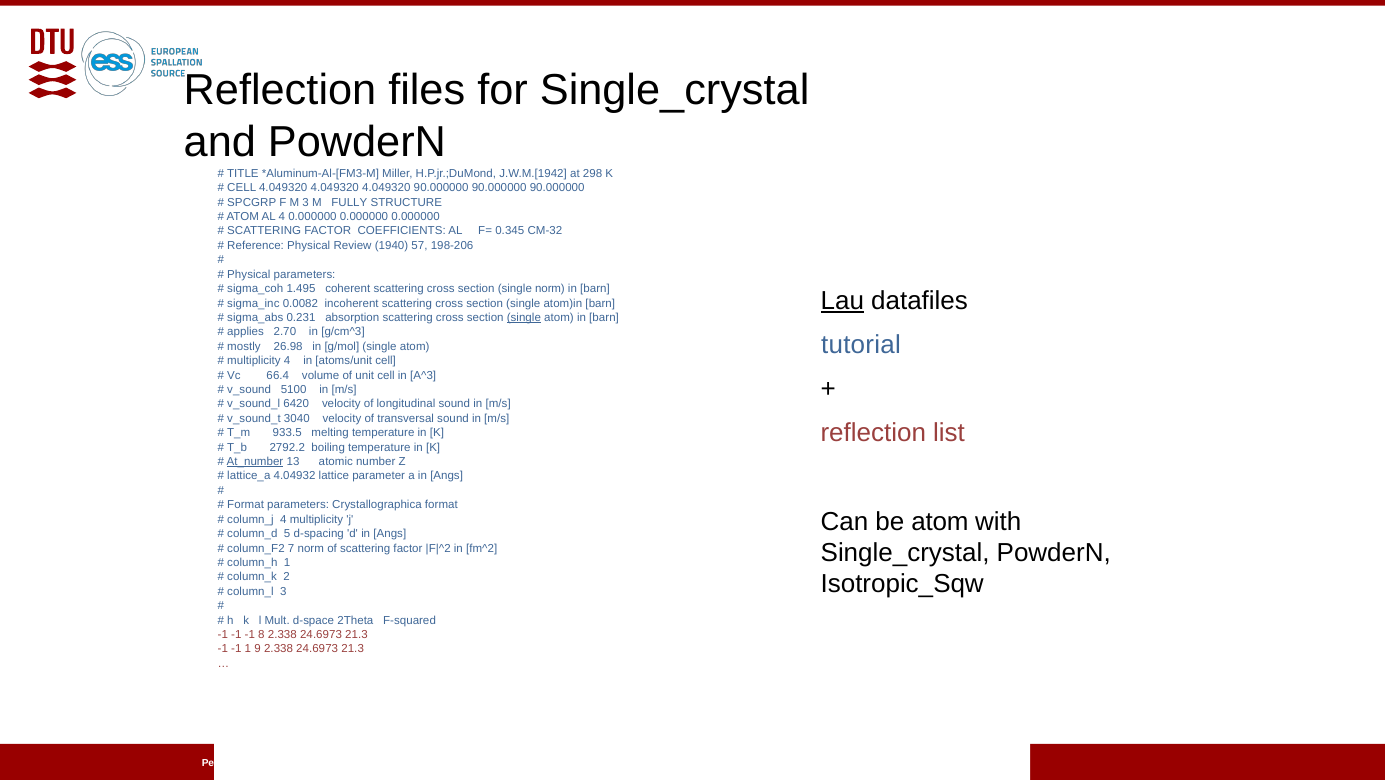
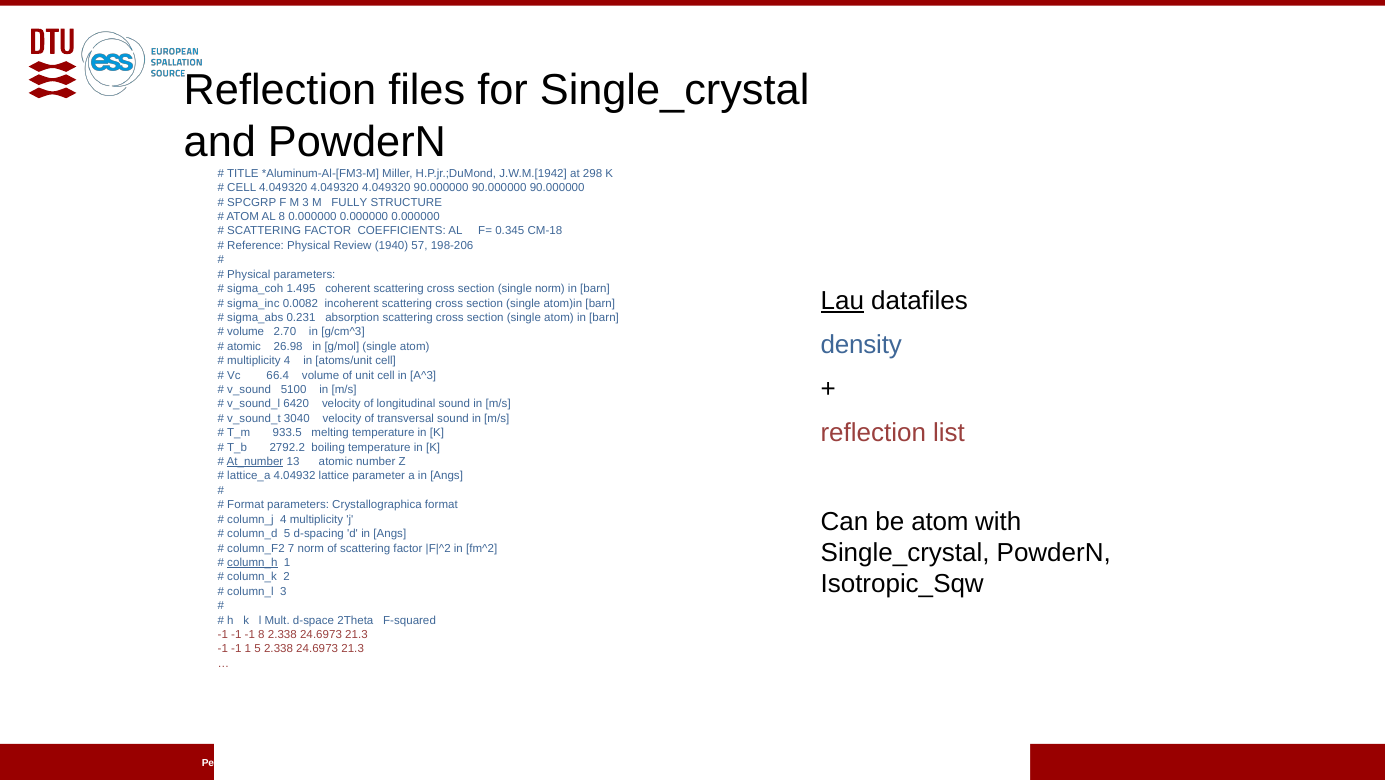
AL 4: 4 -> 8 (282, 217)
CM-32: CM-32 -> CM-18 (545, 231)
single underline: present -> none (524, 318)
applies: applies -> volume (246, 332)
tutorial: tutorial -> density (861, 345)
mostly: mostly -> atomic (244, 346)
column_h underline: none -> present (252, 563)
1 9: 9 -> 5 (258, 649)
